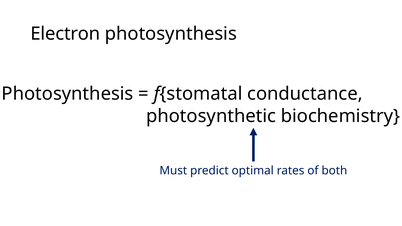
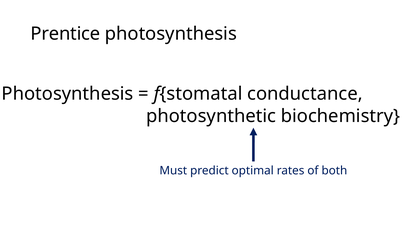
Electron: Electron -> Prentice (65, 34)
